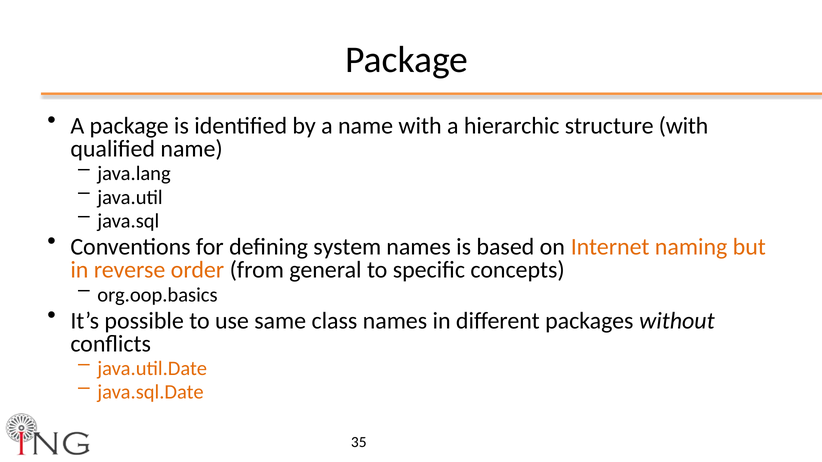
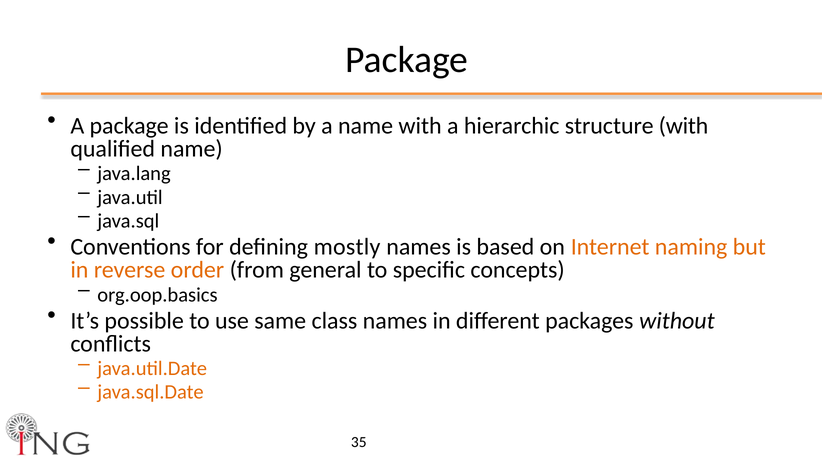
system: system -> mostly (347, 247)
